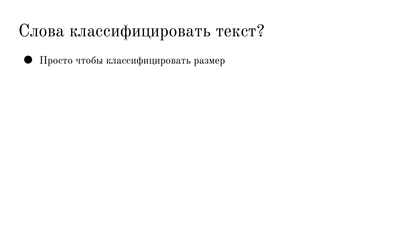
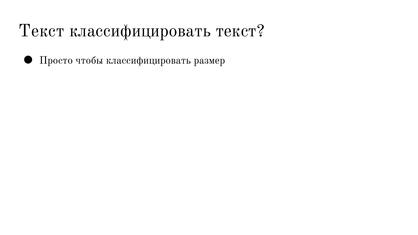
Слова: Слова -> Текст (41, 31)
